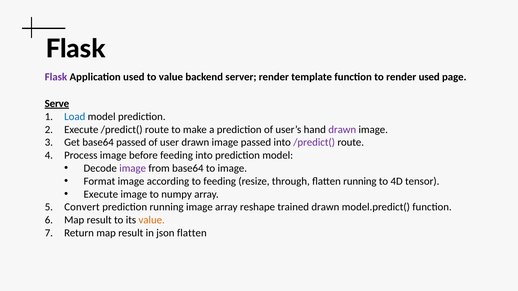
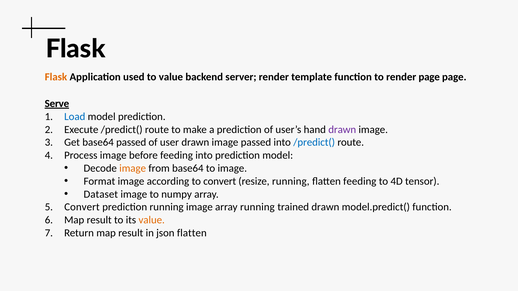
Flask colour: purple -> orange (56, 77)
render used: used -> page (429, 77)
/predict( colour: purple -> blue (314, 143)
image colour: purple -> orange (133, 168)
to feeding: feeding -> convert (220, 181)
resize through: through -> running (291, 181)
flatten running: running -> feeding (360, 181)
Execute: Execute -> Dataset (101, 194)
array reshape: reshape -> running (257, 207)
